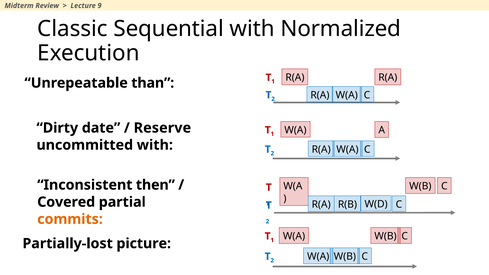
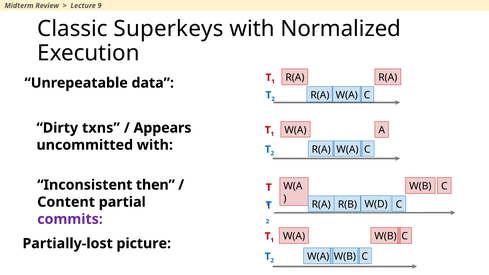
Sequential: Sequential -> Superkeys (169, 29)
than: than -> data (153, 83)
date: date -> txns (101, 128)
Reserve: Reserve -> Appears (163, 128)
Covered: Covered -> Content (66, 202)
commits colour: orange -> purple (70, 219)
